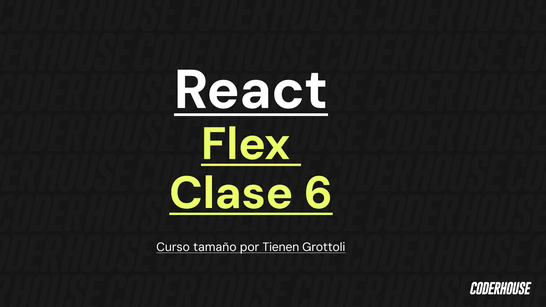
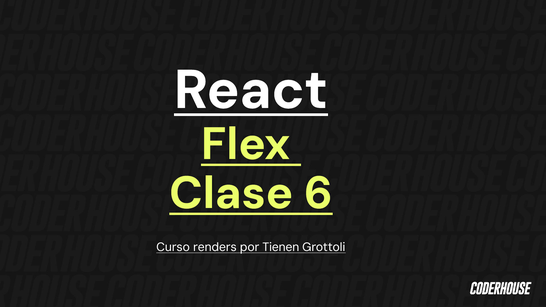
tamaño: tamaño -> renders (215, 247)
